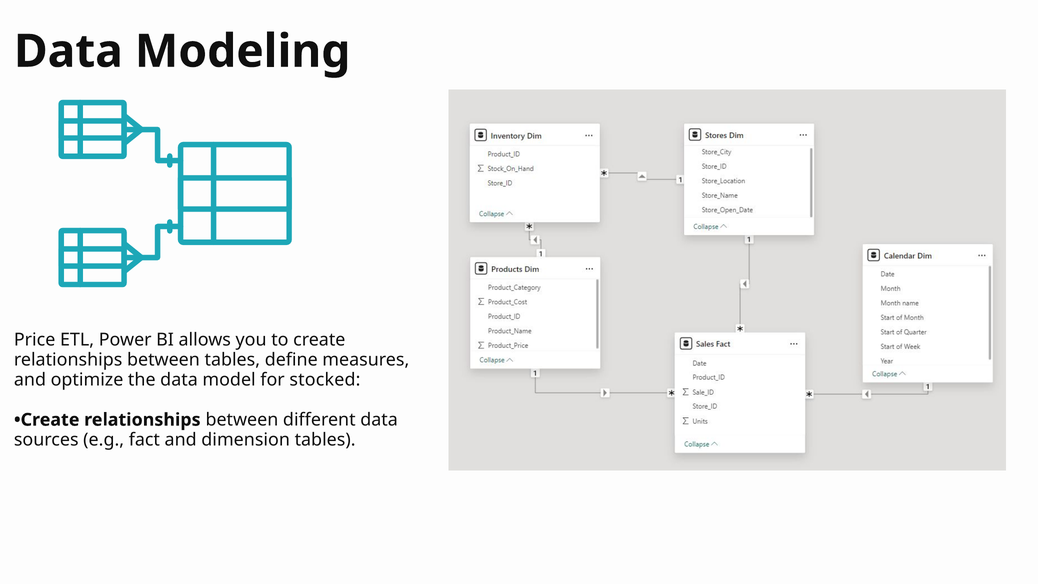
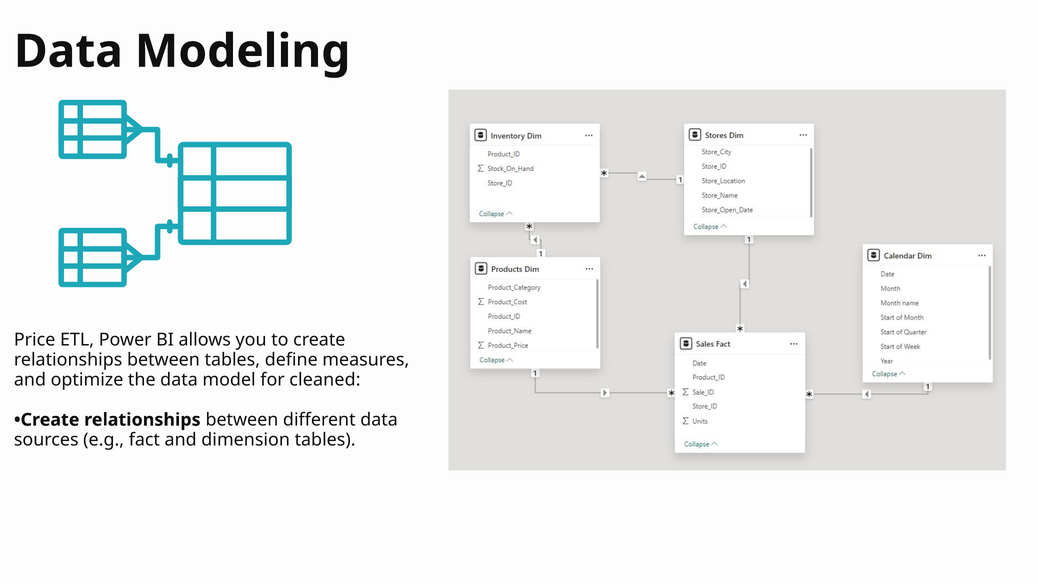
stocked: stocked -> cleaned (325, 380)
